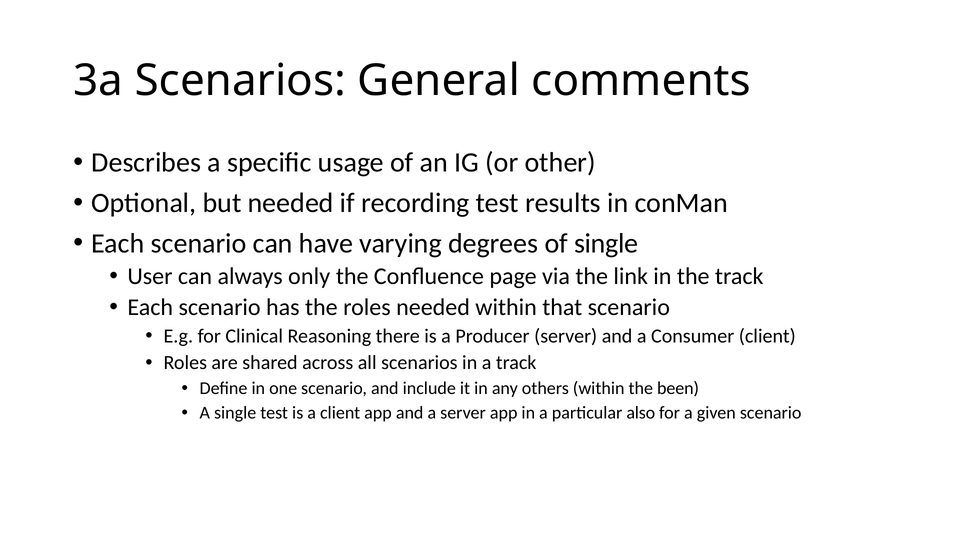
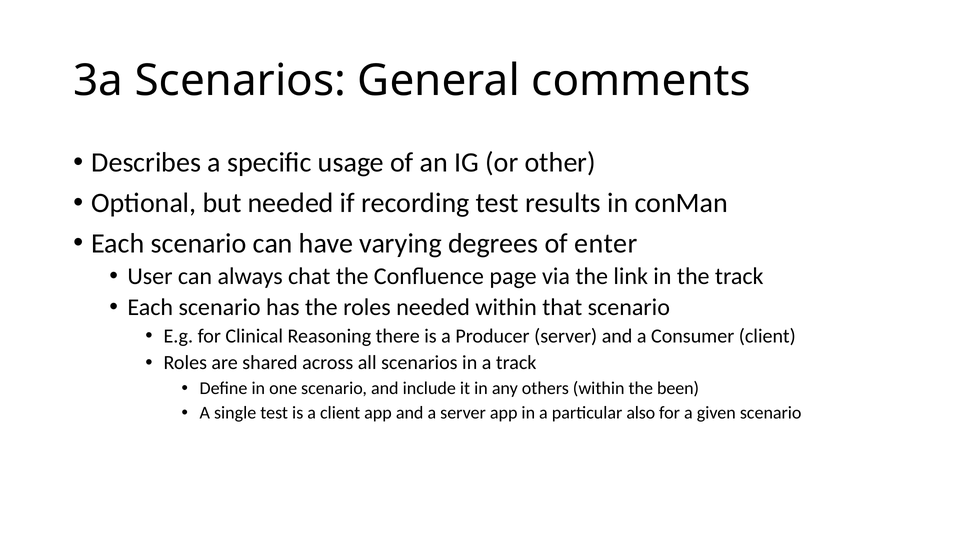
of single: single -> enter (606, 243)
only: only -> chat (309, 276)
